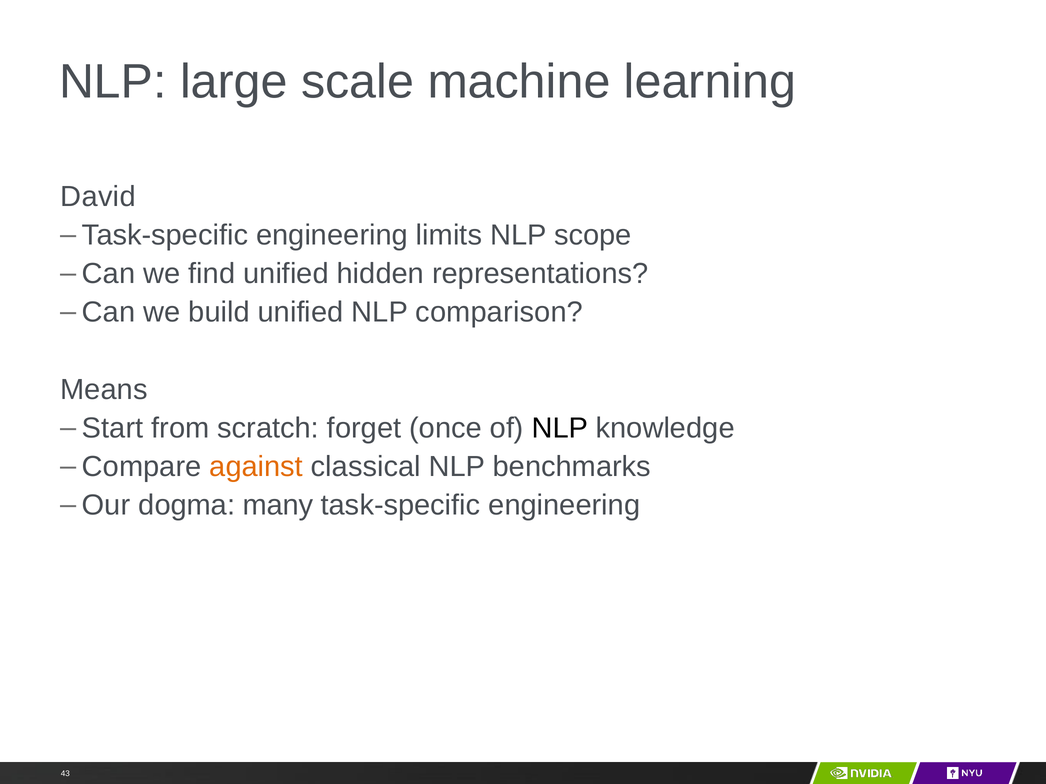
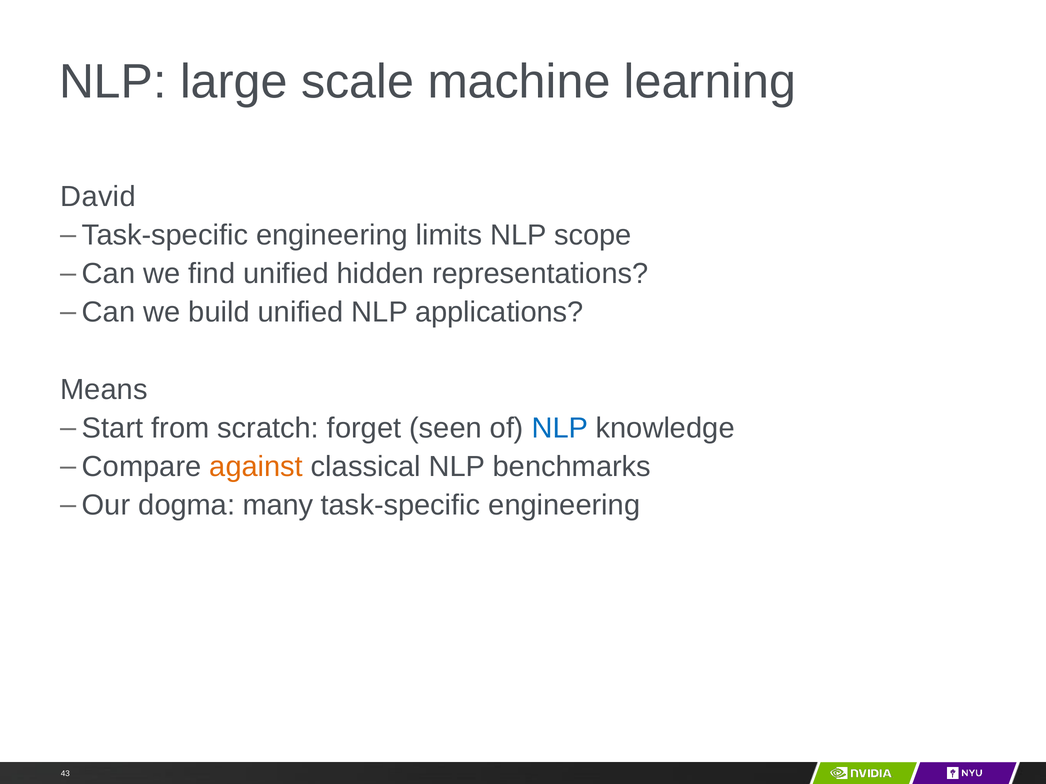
comparison: comparison -> applications (499, 312)
once: once -> seen (446, 428)
NLP colour: black -> blue (560, 428)
